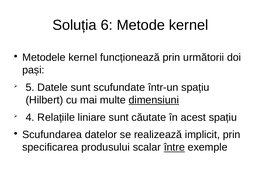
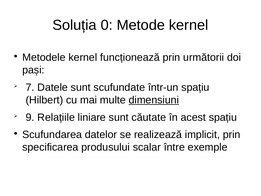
6: 6 -> 0 (107, 25)
5: 5 -> 7 (30, 87)
4: 4 -> 9 (30, 117)
între underline: present -> none (174, 147)
